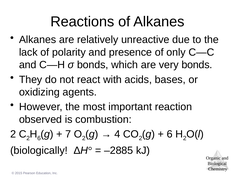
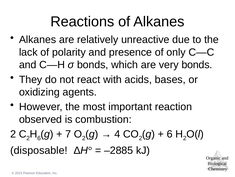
biologically: biologically -> disposable (39, 150)
